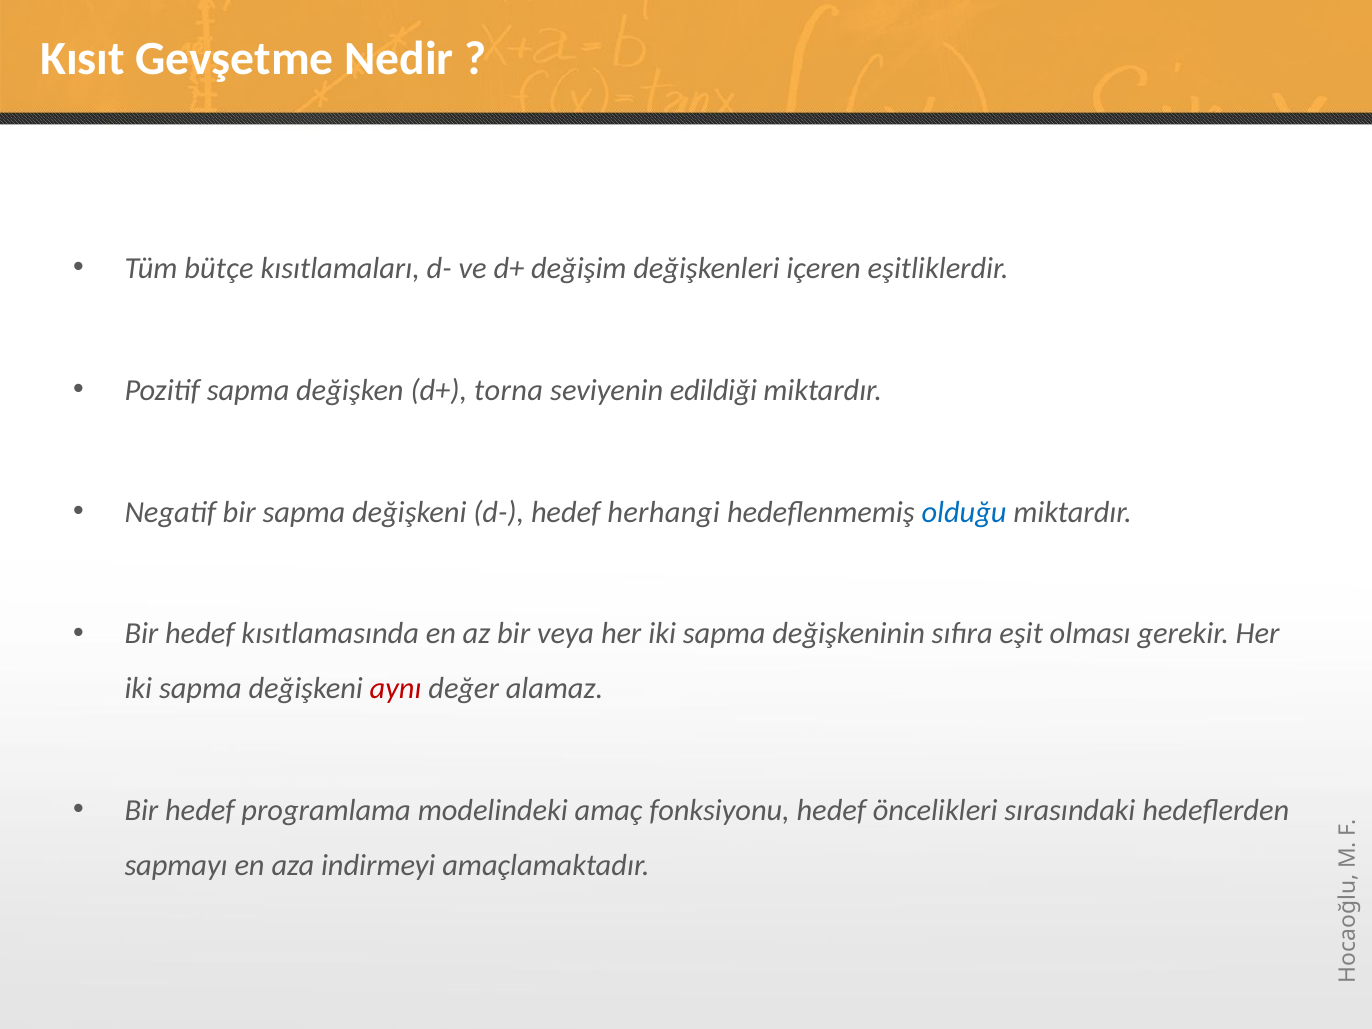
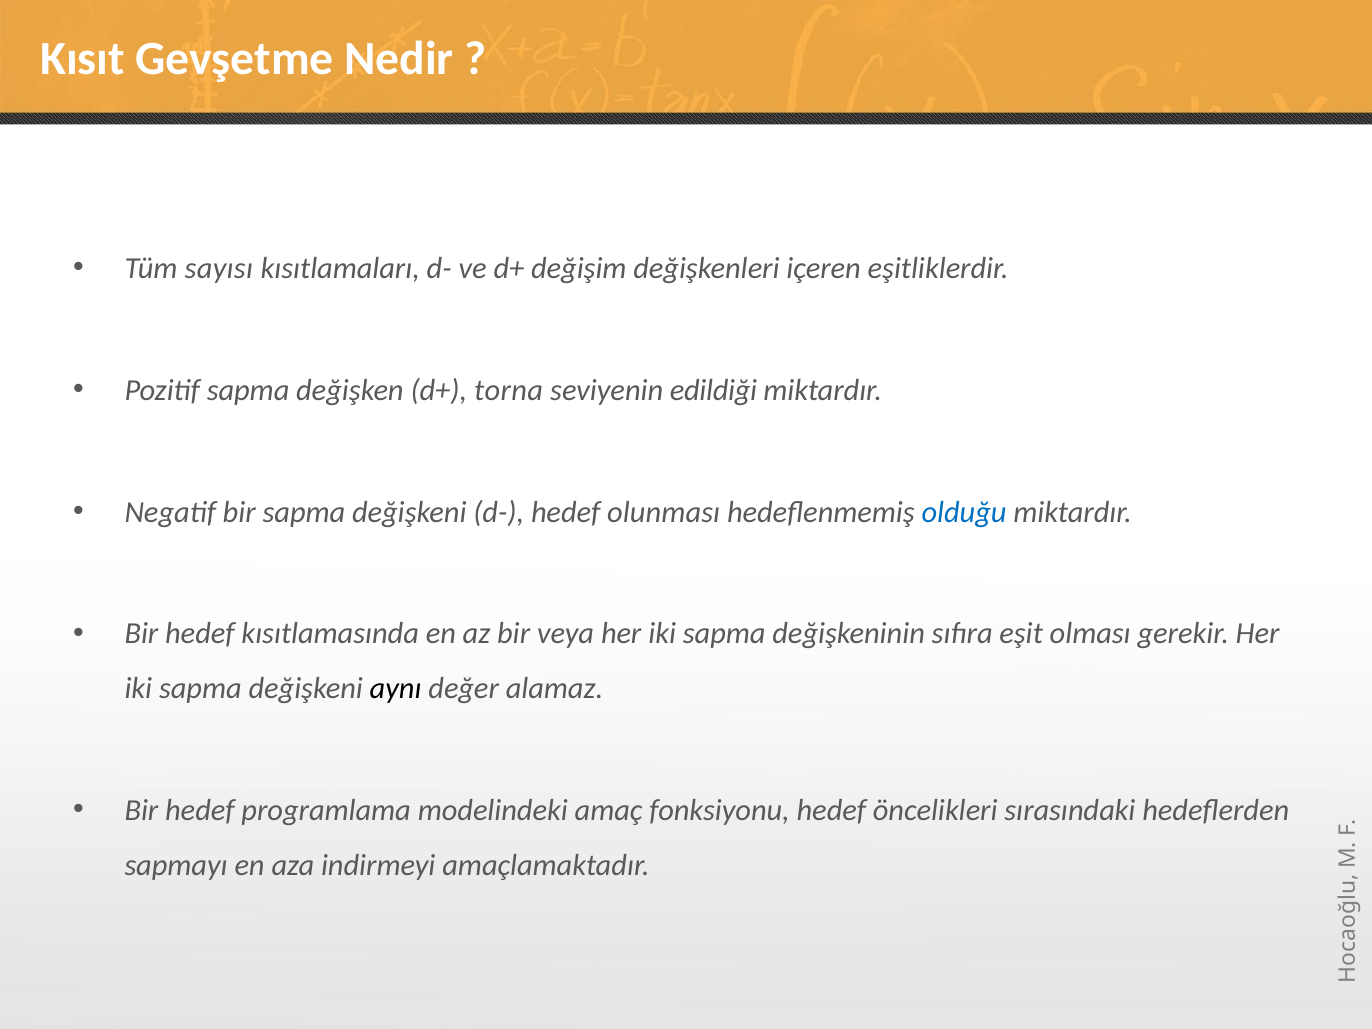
bütçe: bütçe -> sayısı (219, 268)
herhangi: herhangi -> olunması (664, 512)
aynı colour: red -> black (396, 689)
